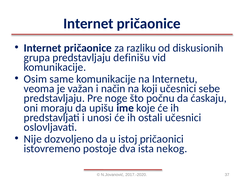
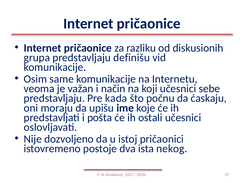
noge: noge -> kada (116, 98)
unosi: unosi -> pošta (100, 118)
